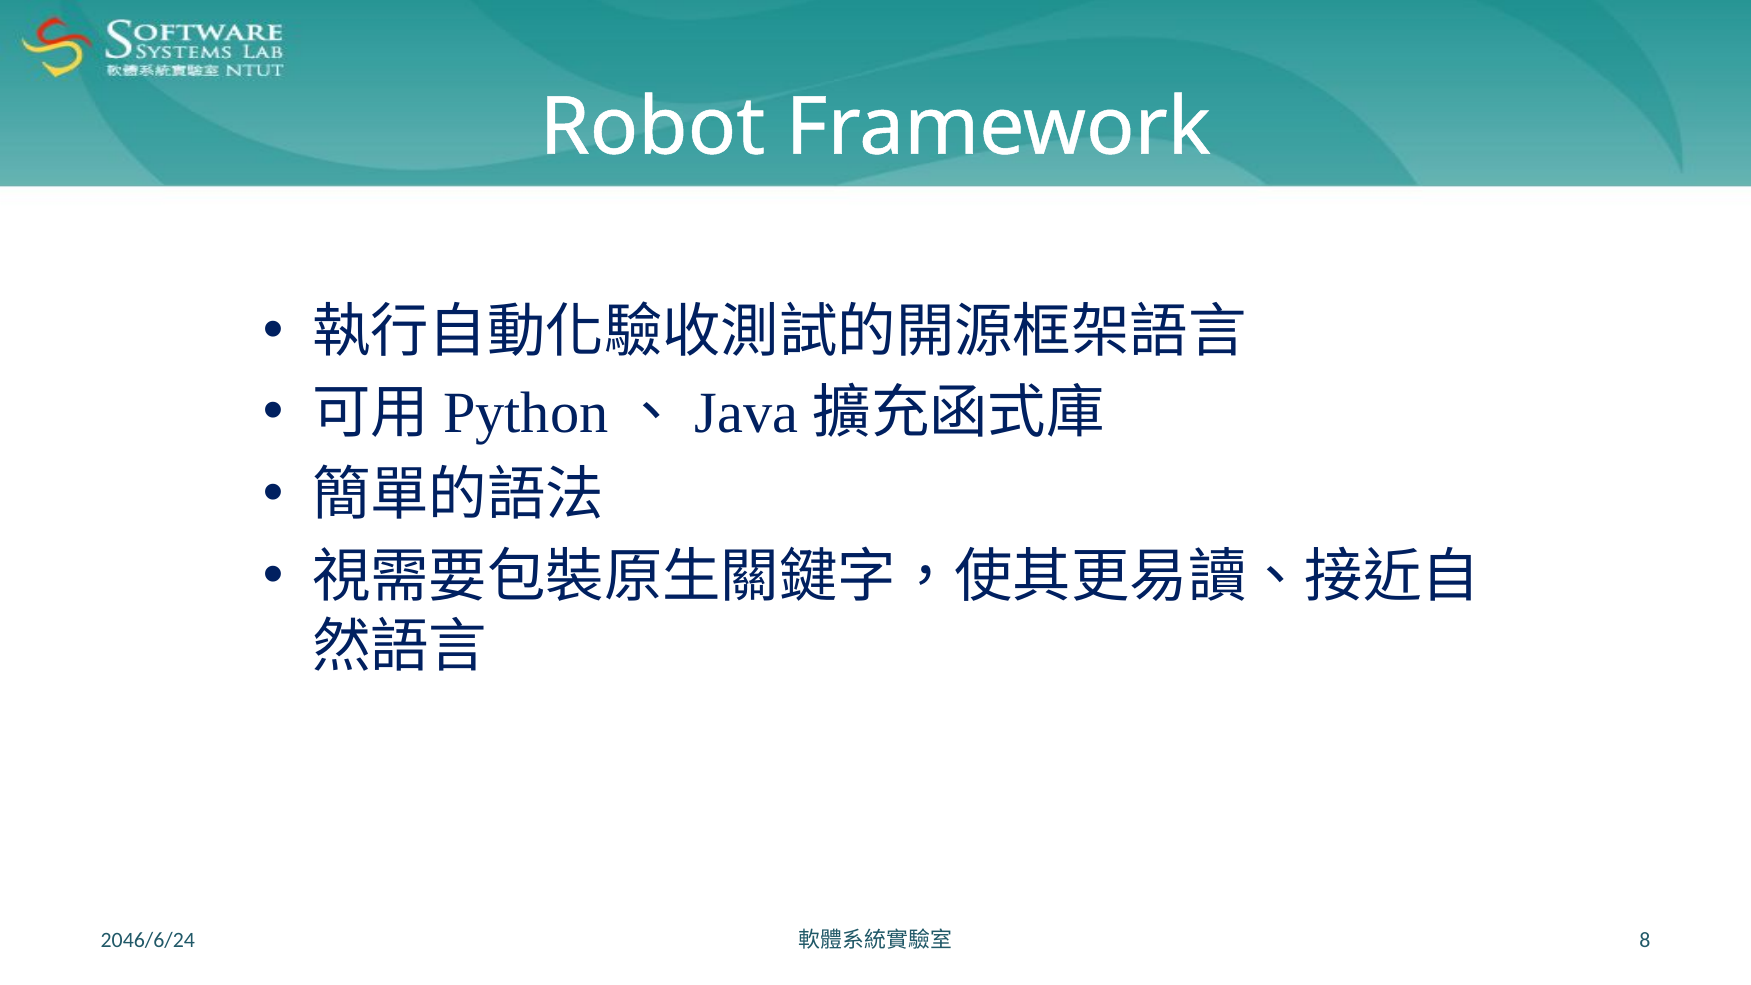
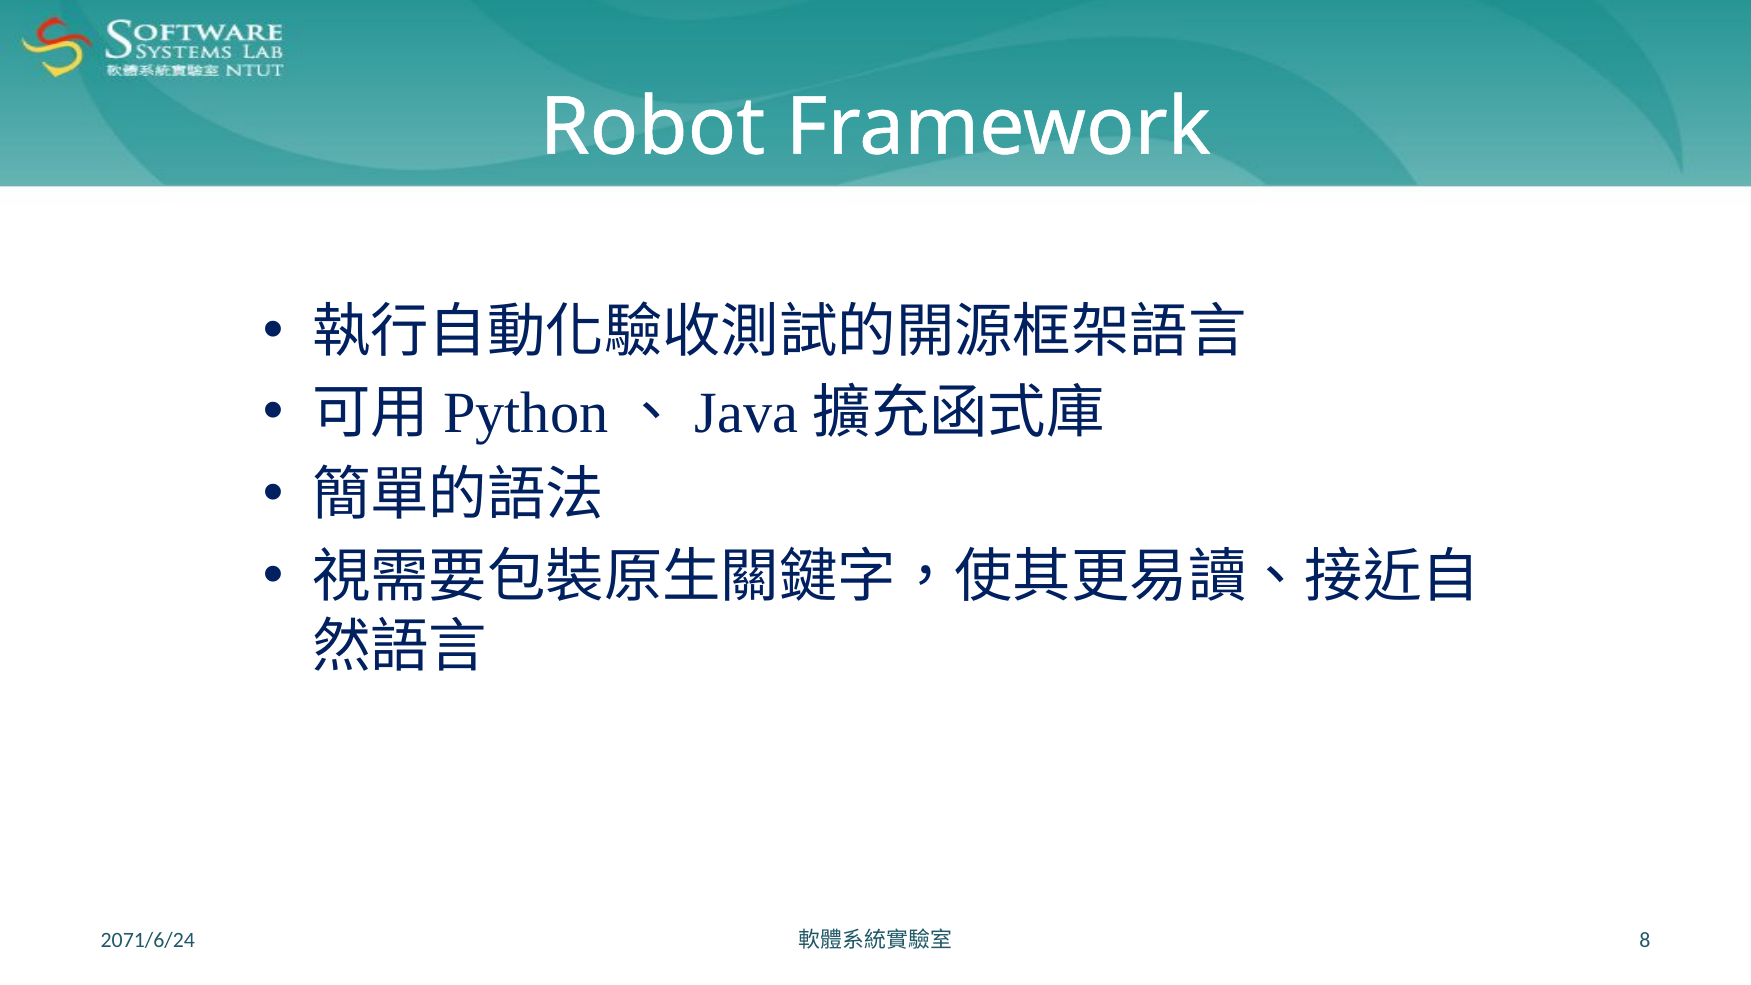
2046/6/24: 2046/6/24 -> 2071/6/24 (148, 941)
